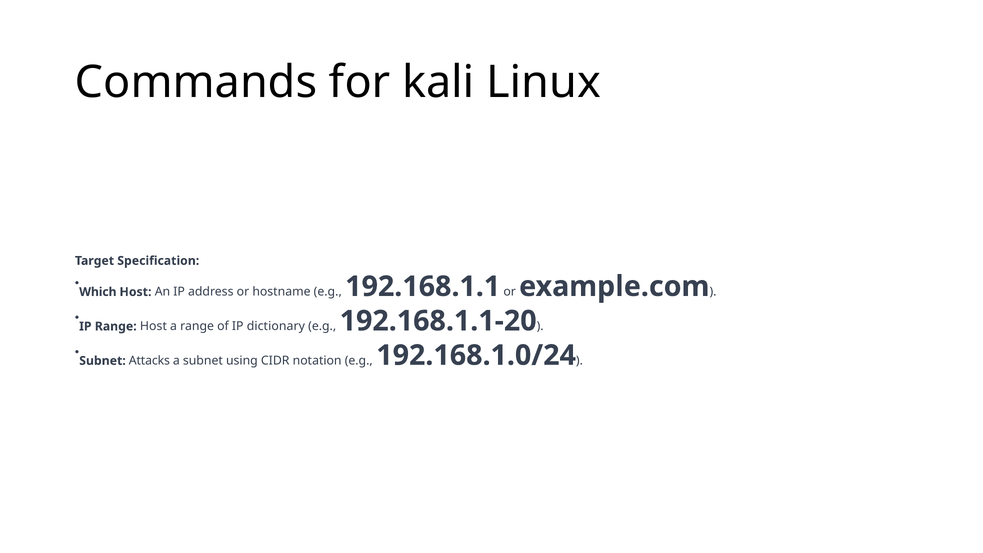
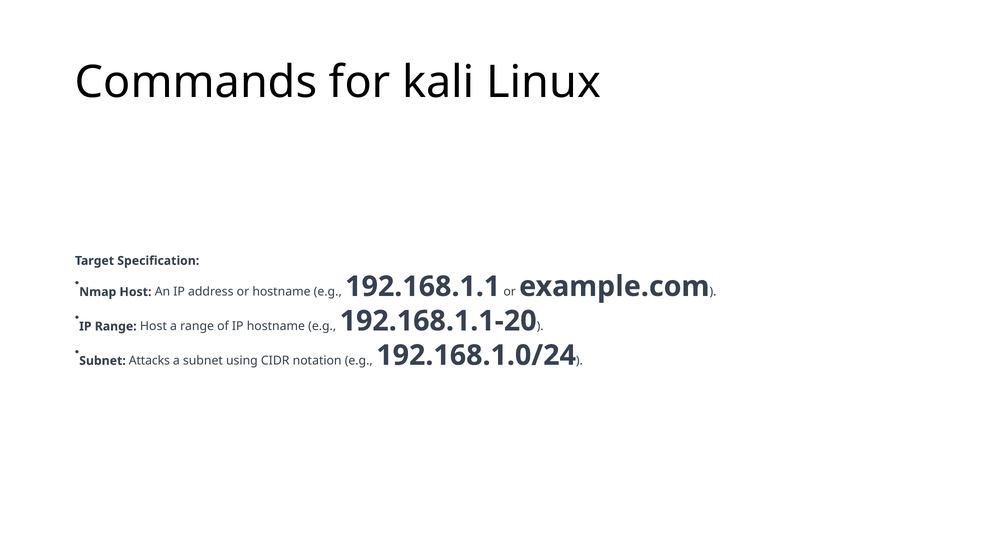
Which: Which -> Nmap (98, 292)
IP dictionary: dictionary -> hostname (276, 326)
